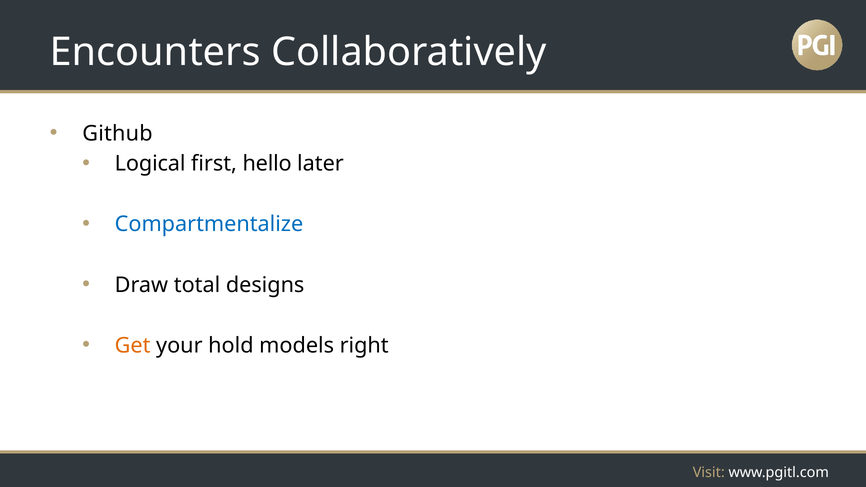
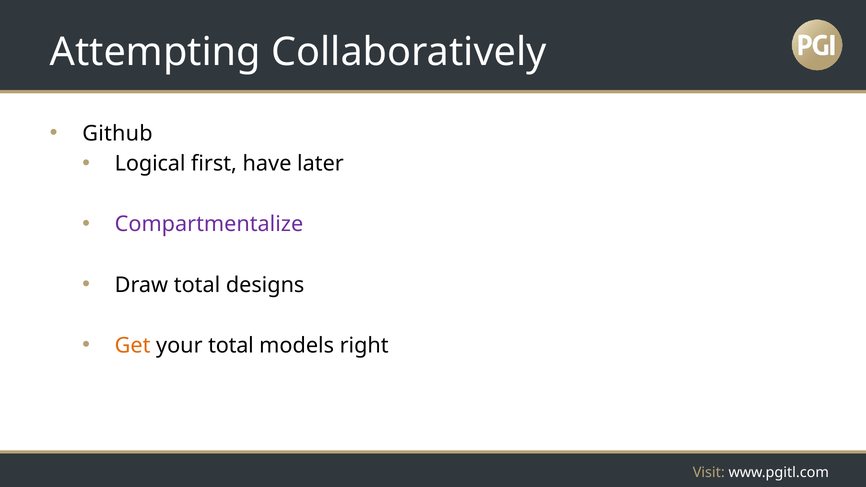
Encounters: Encounters -> Attempting (155, 52)
hello: hello -> have (267, 164)
Compartmentalize colour: blue -> purple (209, 224)
your hold: hold -> total (231, 346)
